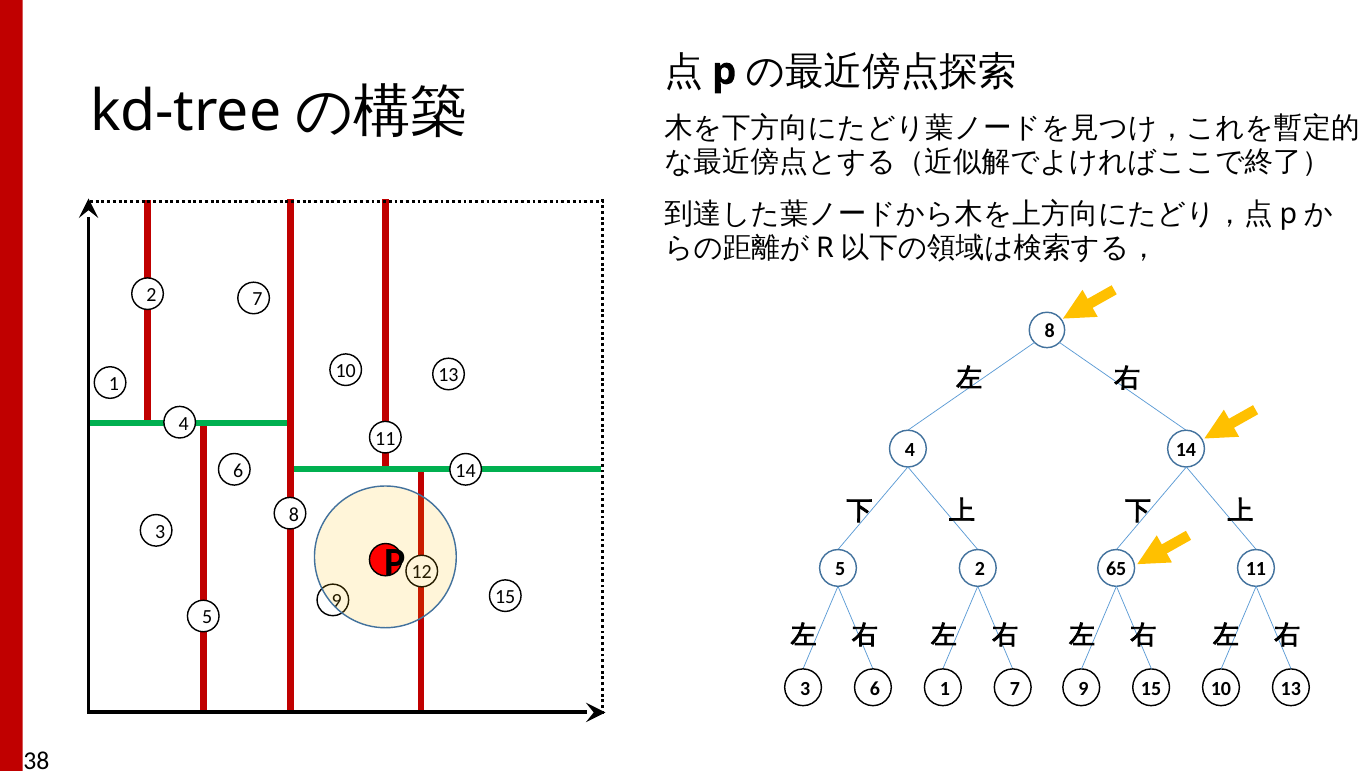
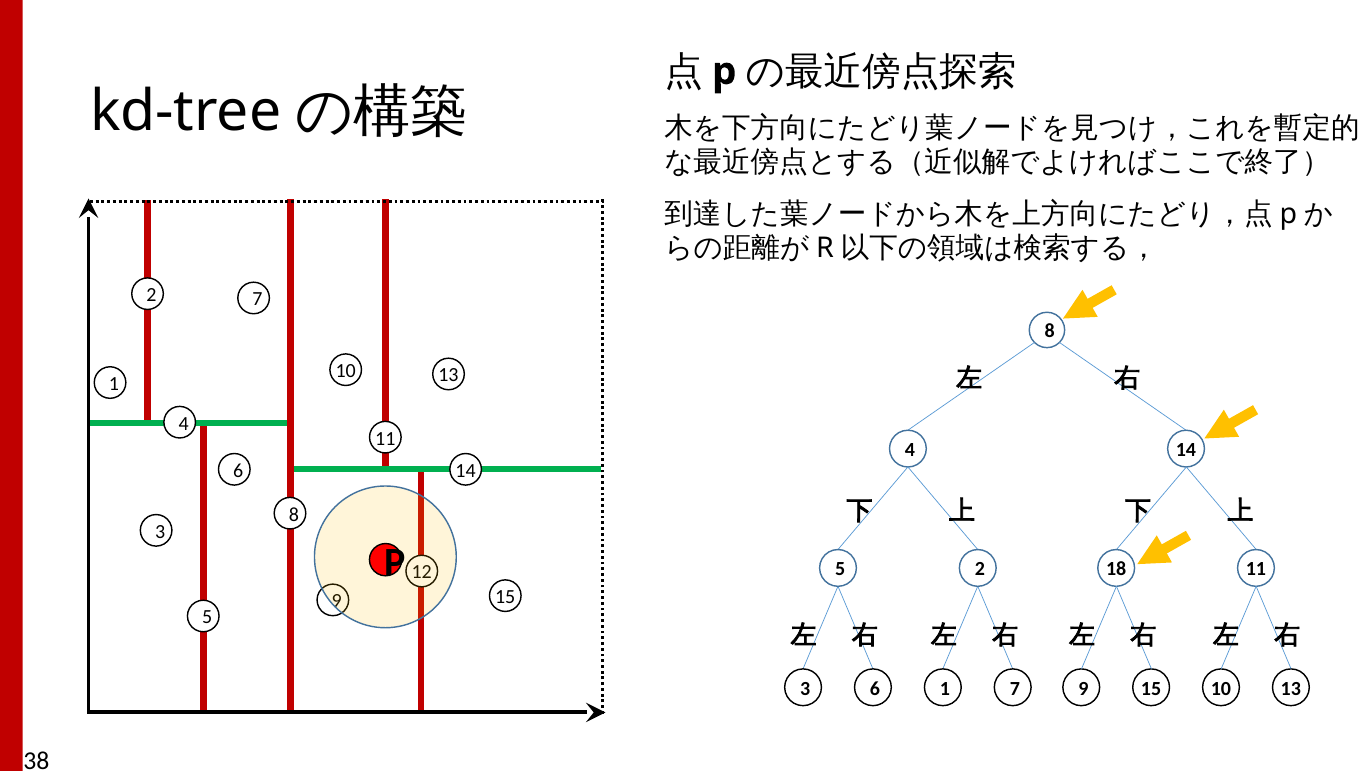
65: 65 -> 18 (1116, 569)
